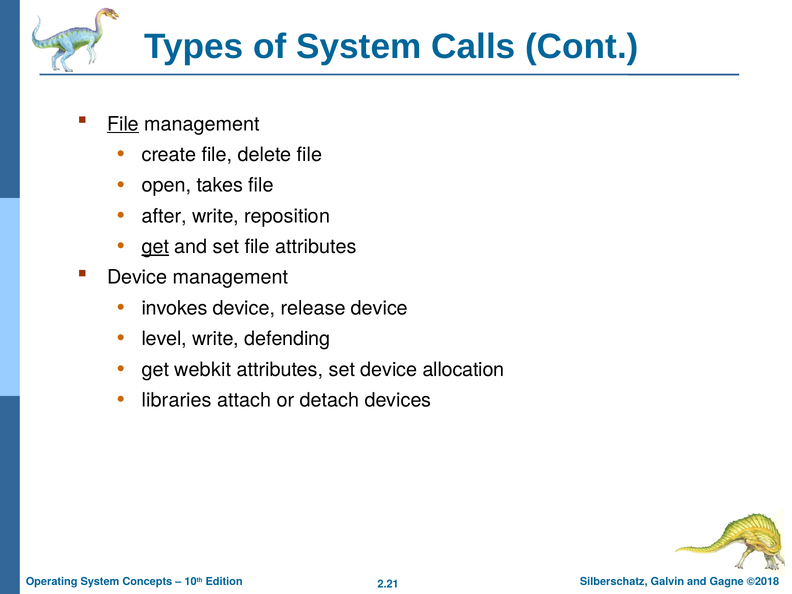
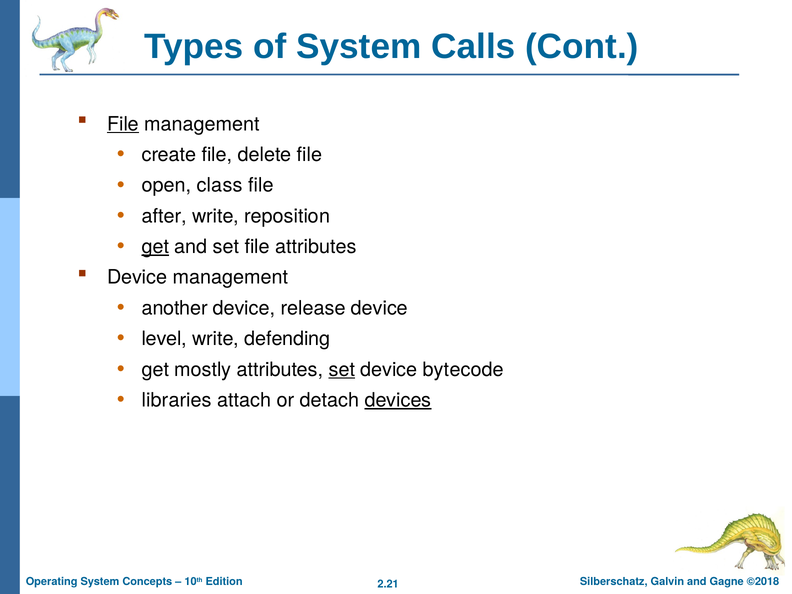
takes: takes -> class (220, 185)
invokes: invokes -> another (175, 308)
webkit: webkit -> mostly (203, 370)
set underline: none -> present (342, 370)
allocation: allocation -> bytecode (463, 370)
devices underline: none -> present (398, 400)
